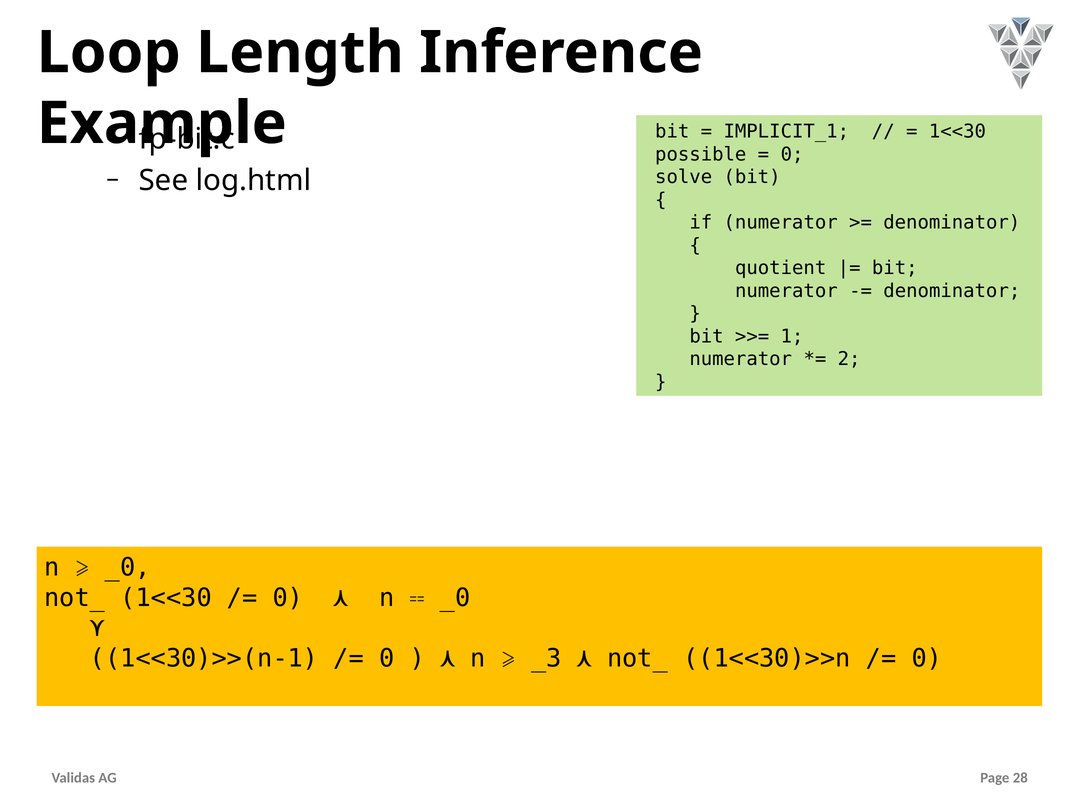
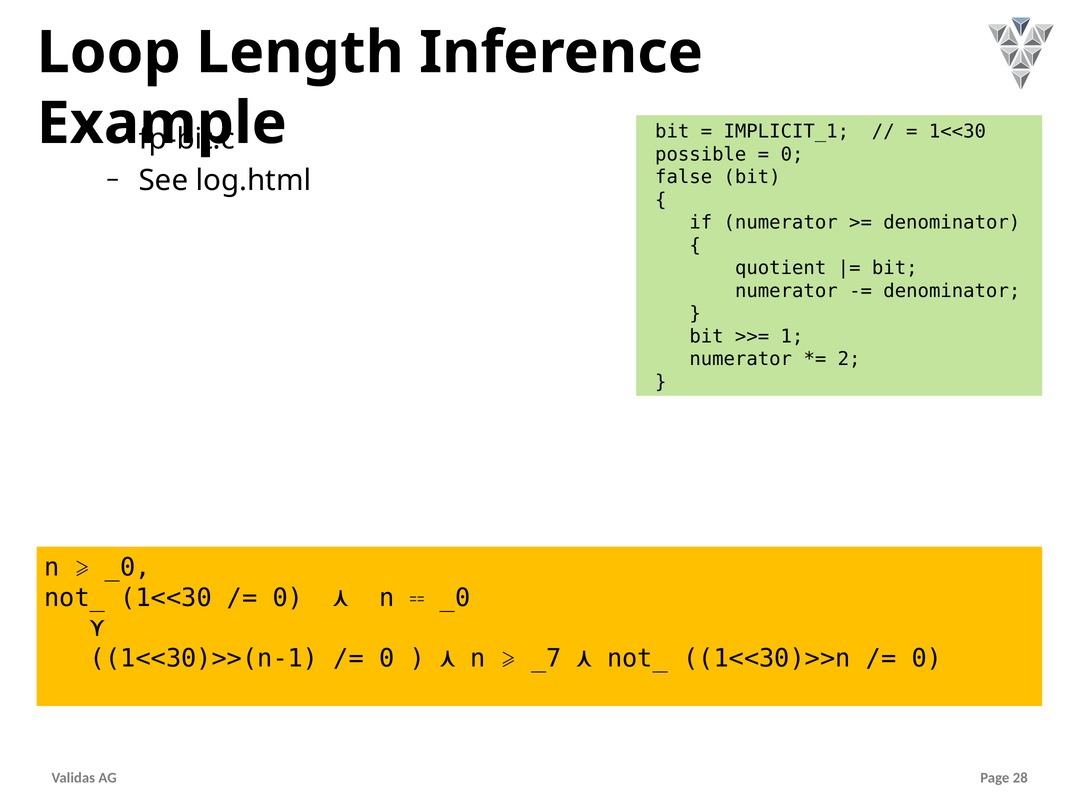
solve: solve -> false (684, 177)
_3: _3 -> _7 (546, 659)
